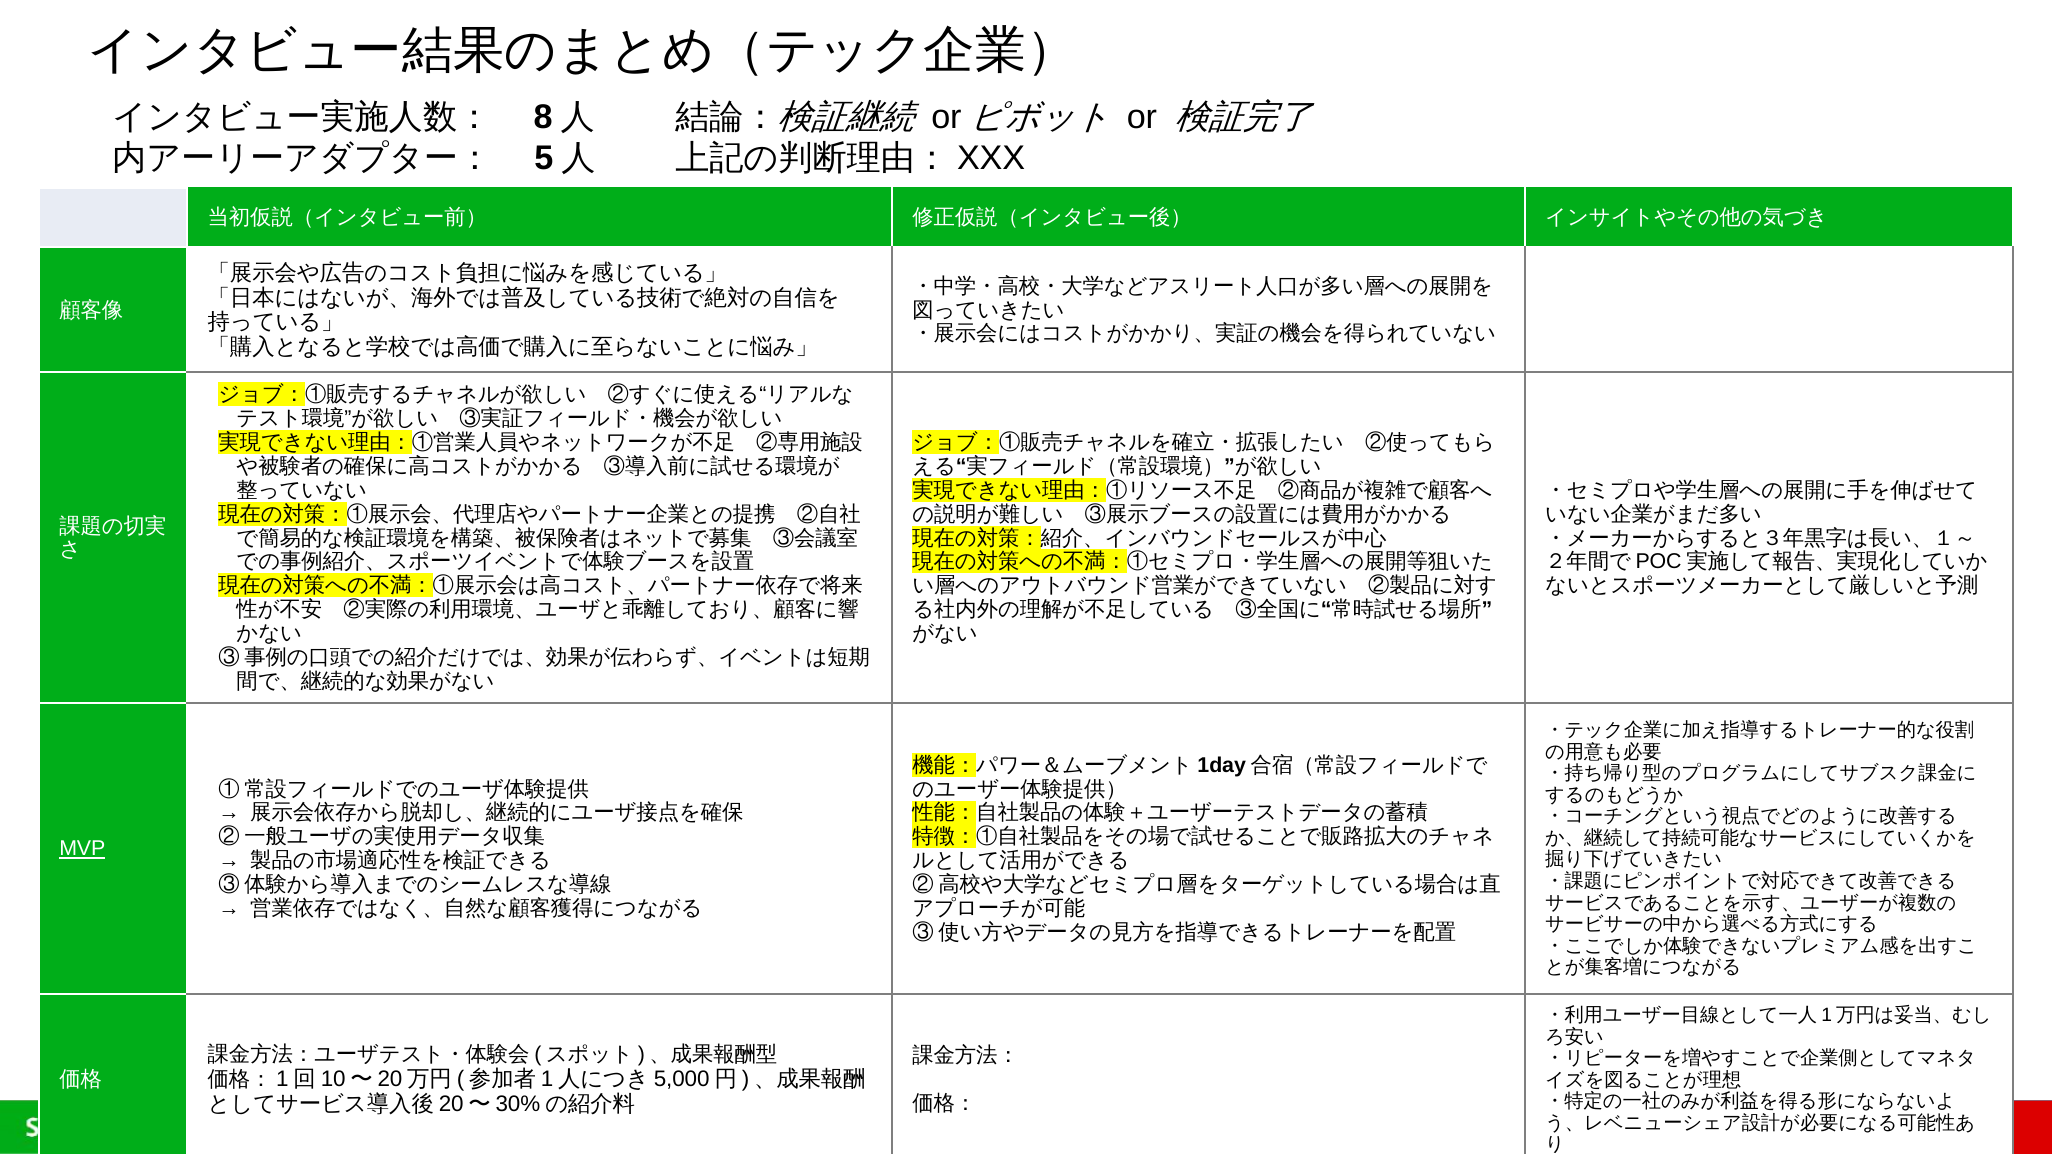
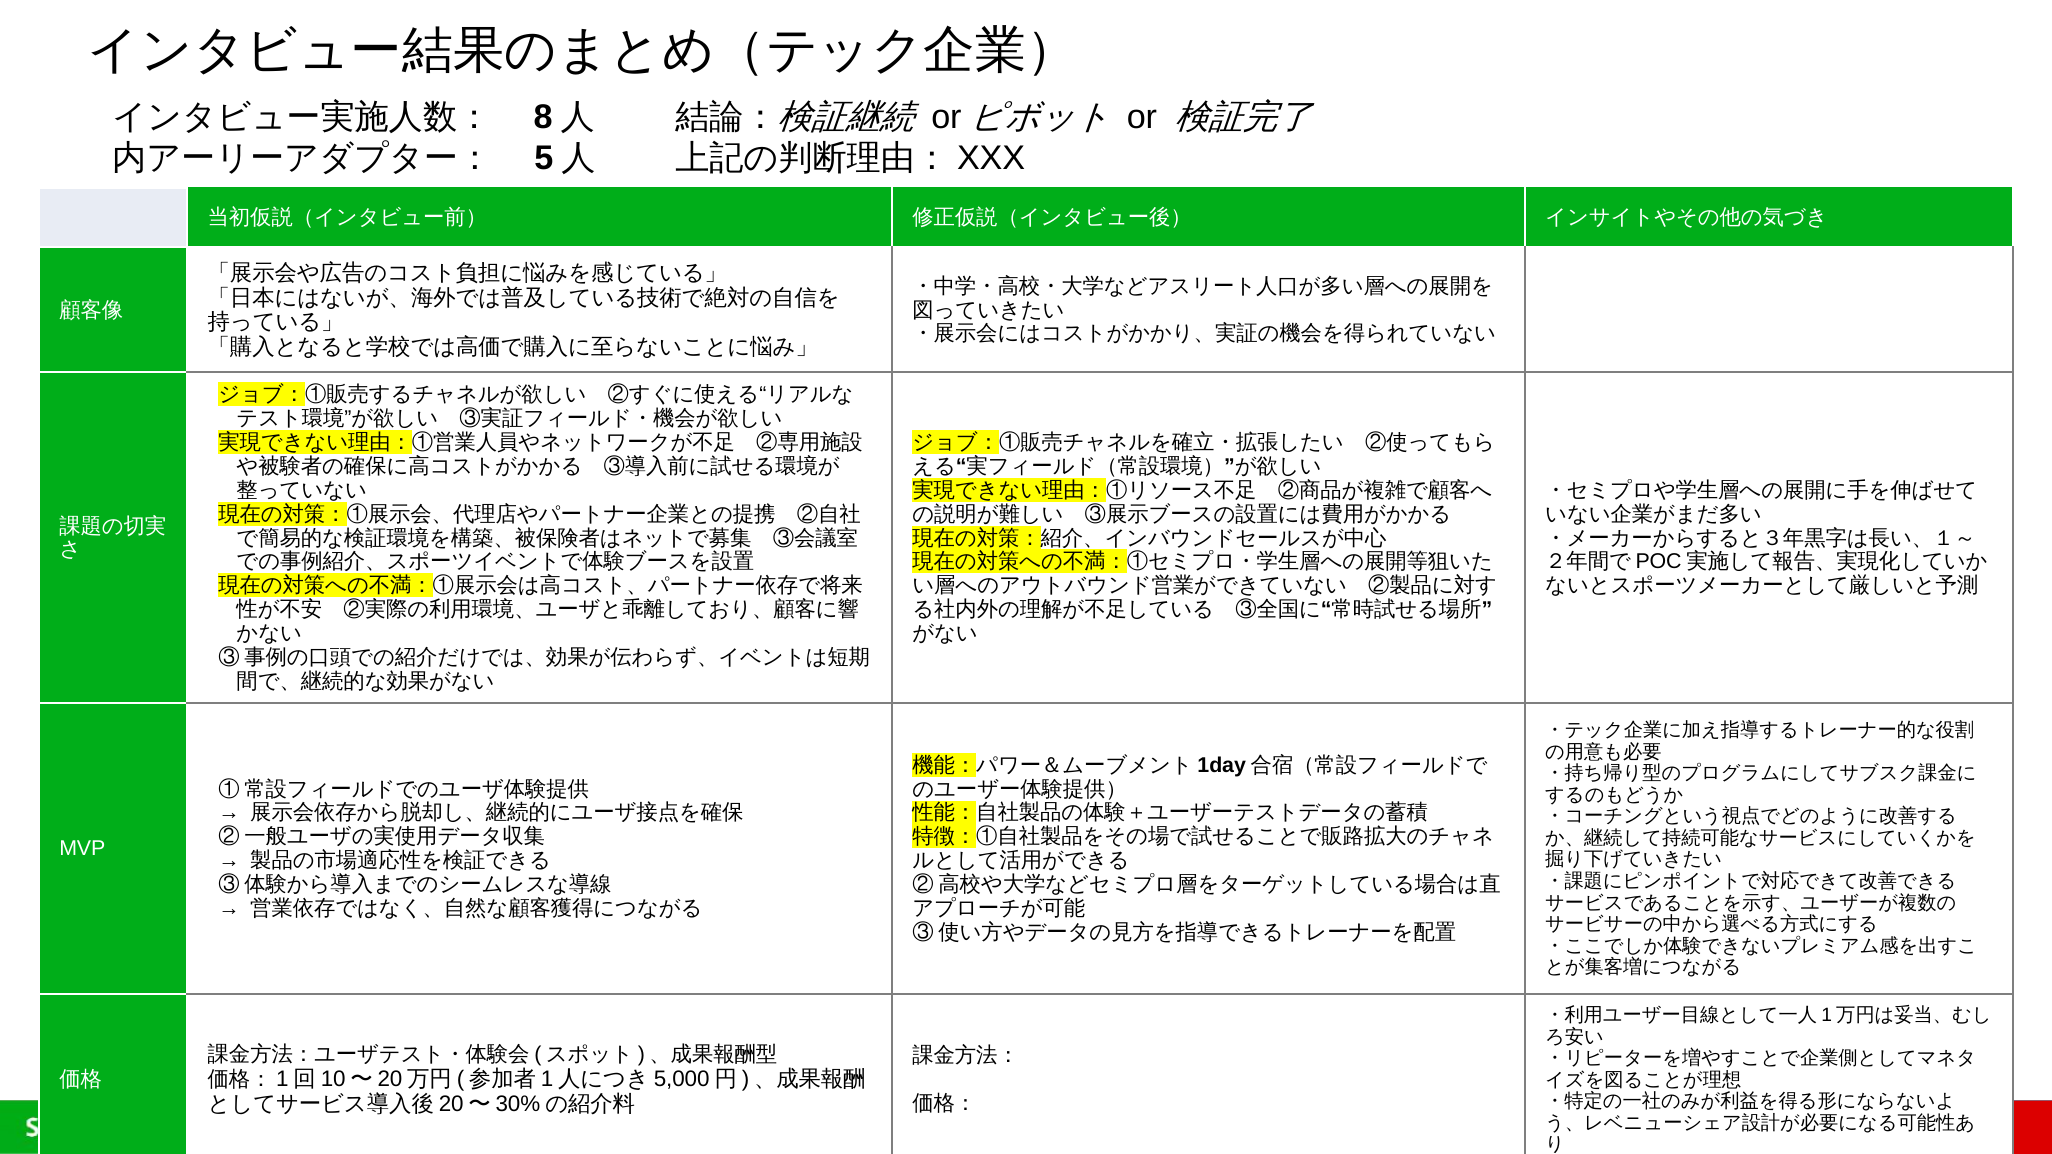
MVP underline: present -> none (82, 849)
